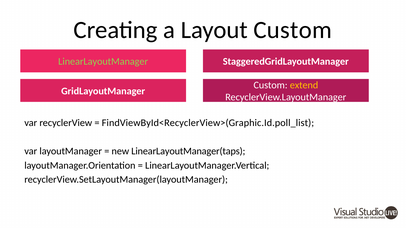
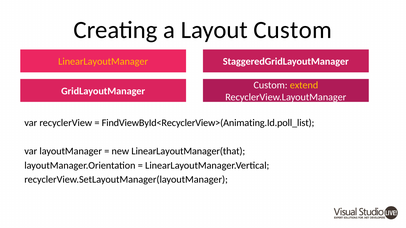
LinearLayoutManager colour: light green -> yellow (103, 62)
FindViewById<RecyclerView>(Graphic.Id.poll_list: FindViewById<RecyclerView>(Graphic.Id.poll_list -> FindViewById<RecyclerView>(Animating.Id.poll_list (208, 123)
LinearLayoutManager(taps: LinearLayoutManager(taps -> LinearLayoutManager(that (188, 151)
